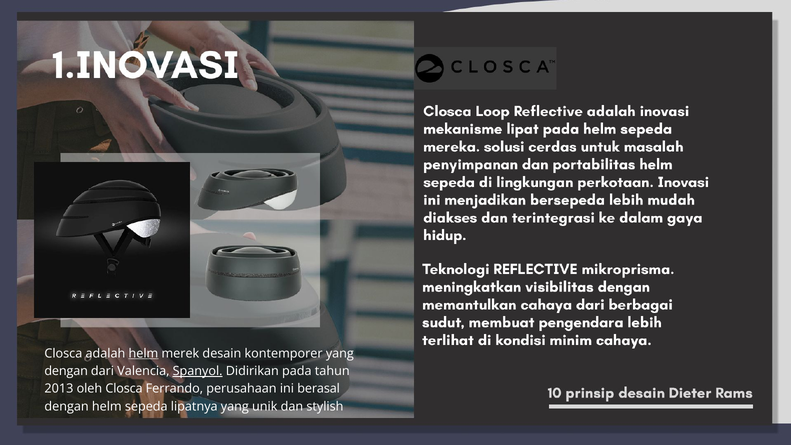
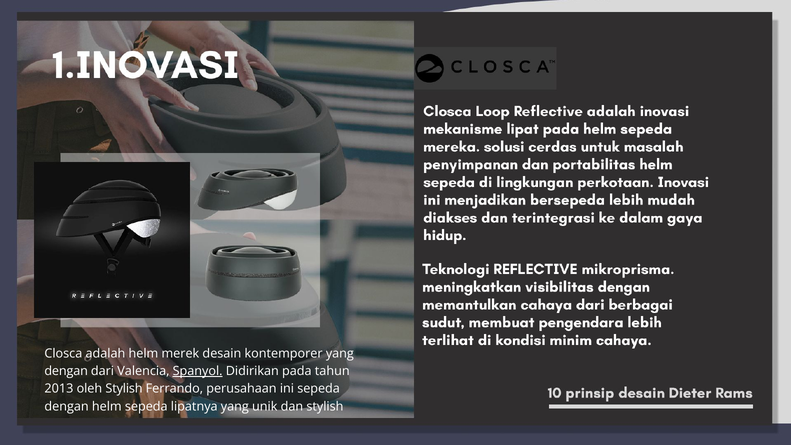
helm underline: present -> none (143, 353)
oleh Closca: Closca -> Stylish (124, 389)
ini berasal: berasal -> sepeda (319, 389)
